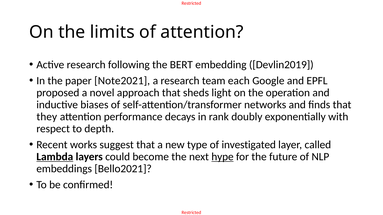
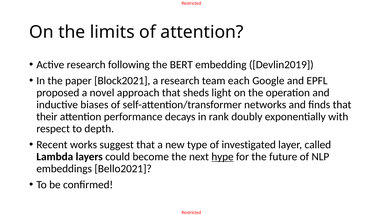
Note2021: Note2021 -> Block2021 (122, 81)
they: they -> their (47, 117)
Lambda underline: present -> none (55, 157)
